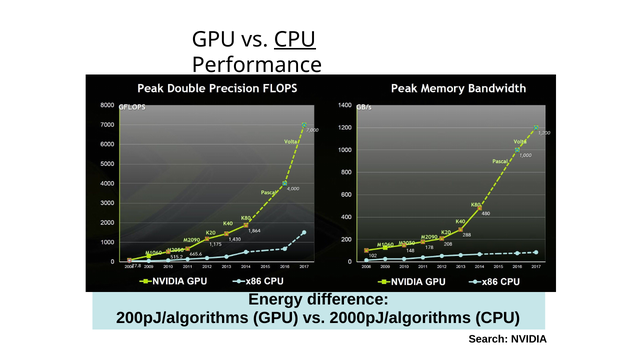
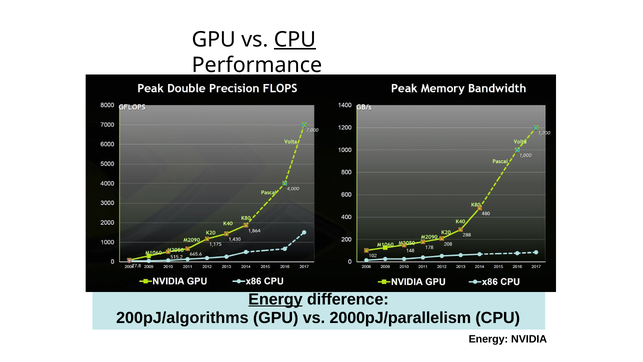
Energy underline: none -> present (275, 299)
2000pJ/algorithms: 2000pJ/algorithms -> 2000pJ/parallelism (400, 318)
Search: Search -> Energy (488, 339)
